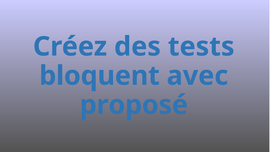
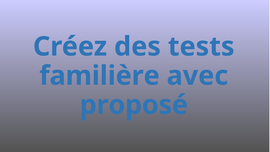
bloquent: bloquent -> familière (99, 76)
